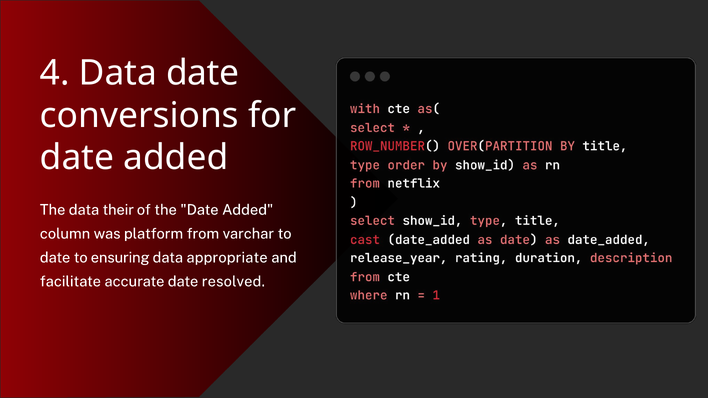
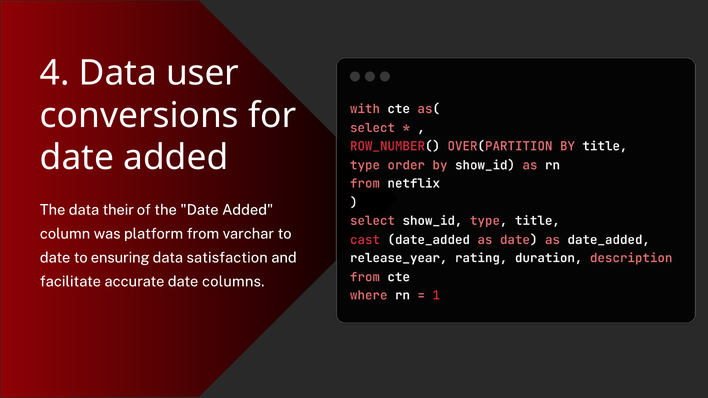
Data date: date -> user (203, 73)
appropriate: appropriate -> satisfaction (227, 258)
resolved: resolved -> columns (233, 282)
